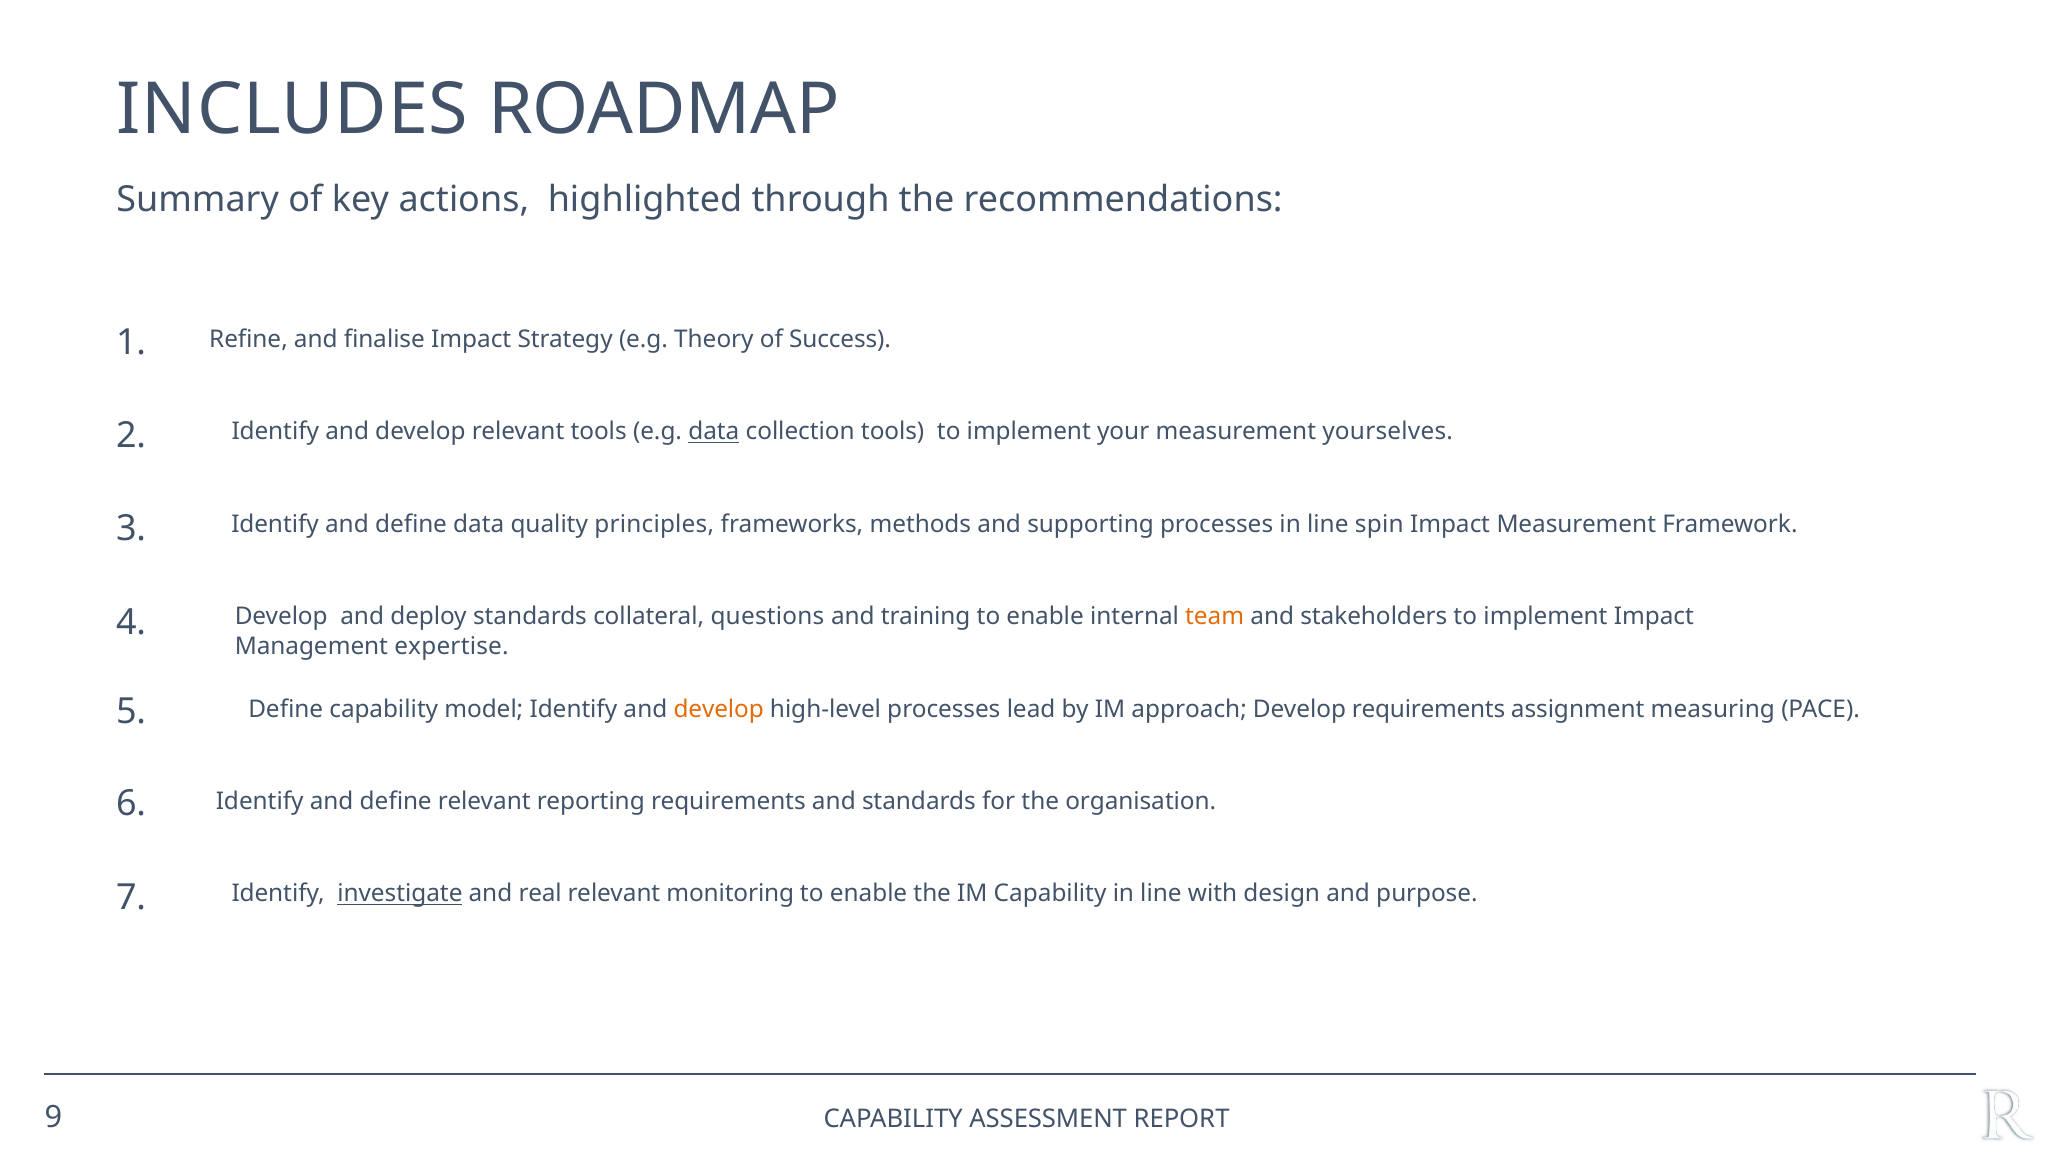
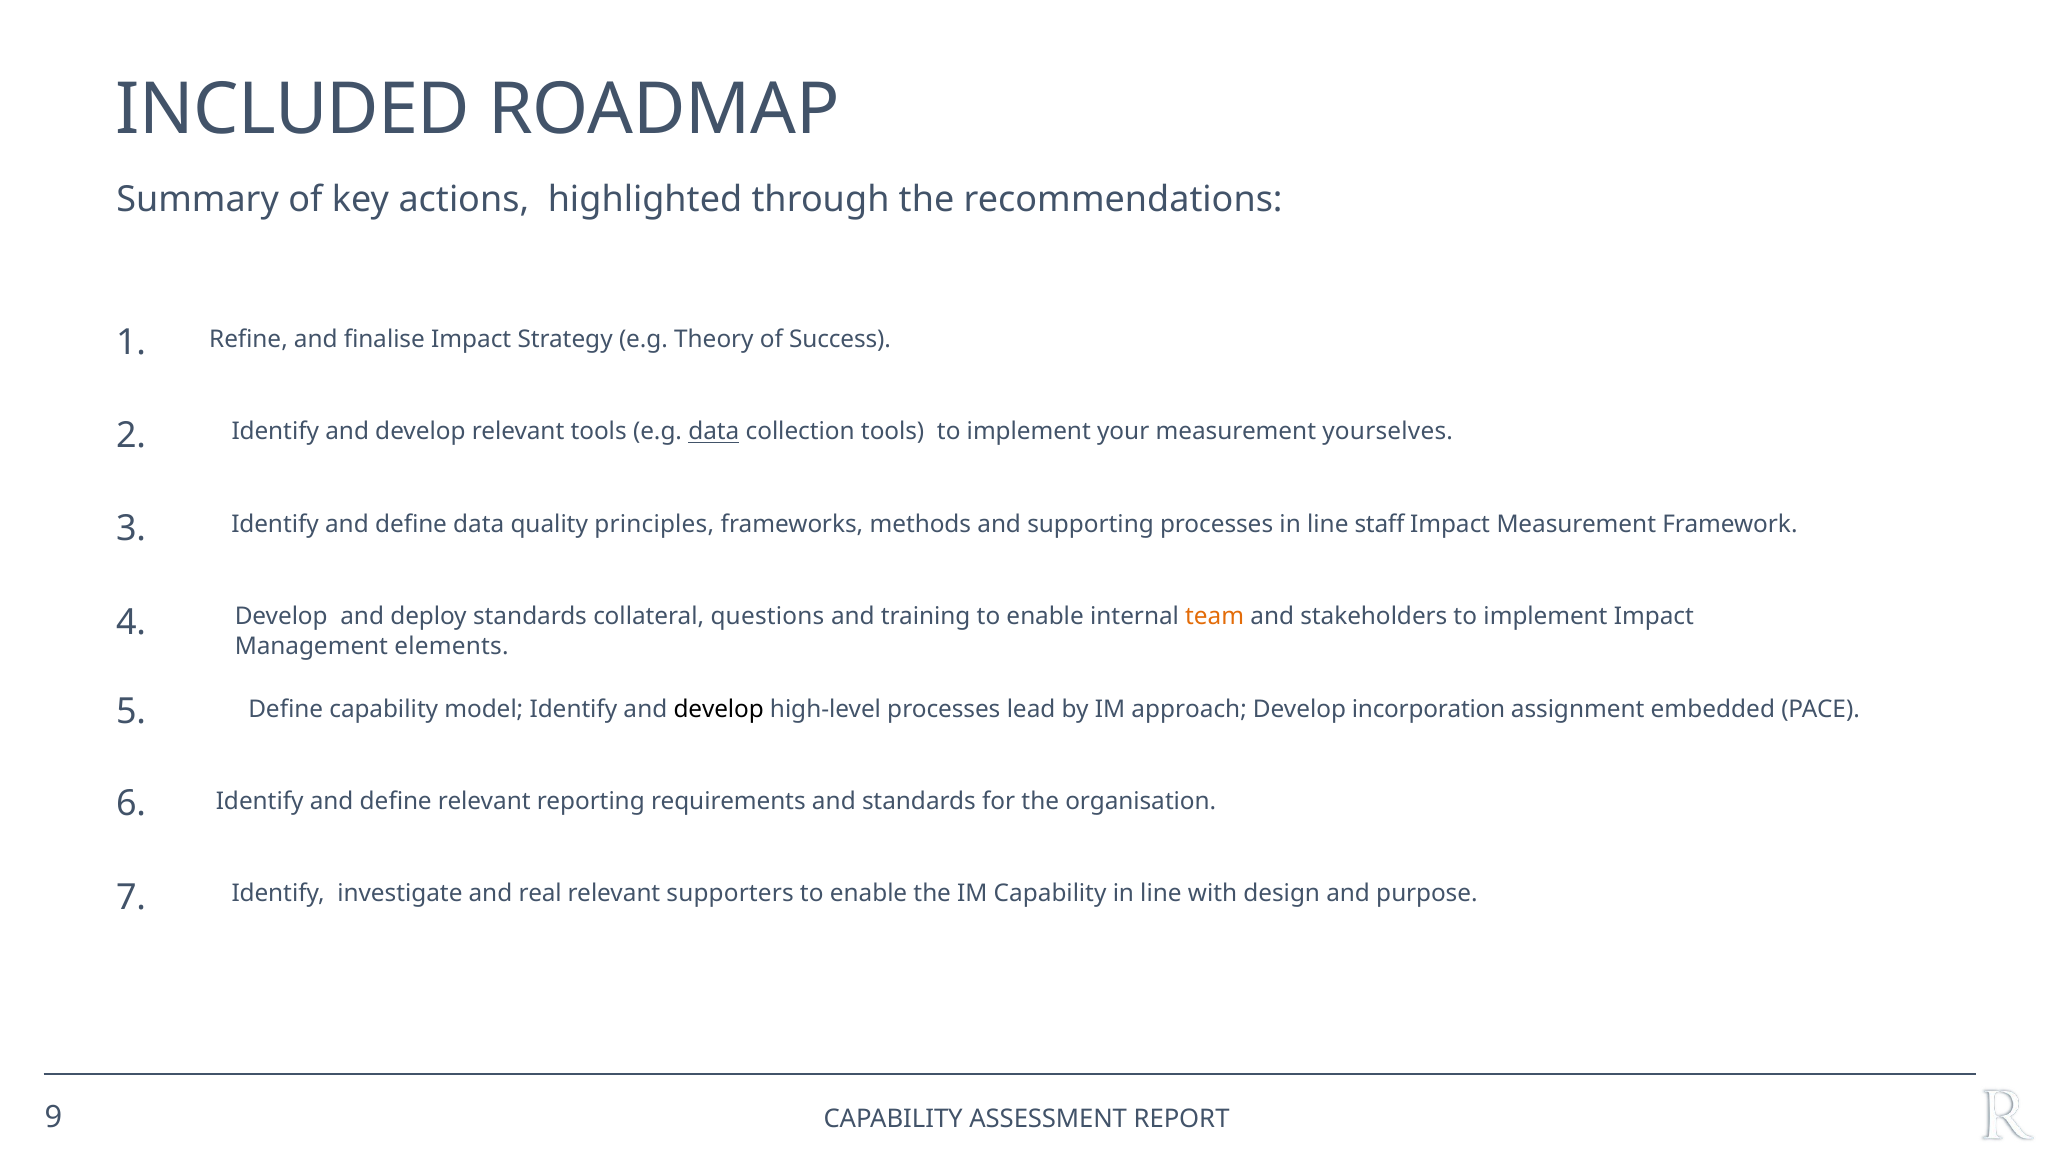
INCLUDES: INCLUDES -> INCLUDED (293, 110)
spin: spin -> staff (1379, 524)
expertise: expertise -> elements (451, 646)
develop colour: orange -> black (719, 709)
Develop requirements: requirements -> incorporation (1429, 709)
measuring: measuring -> embedded (1713, 709)
investigate underline: present -> none (400, 894)
monitoring: monitoring -> supporters (730, 894)
